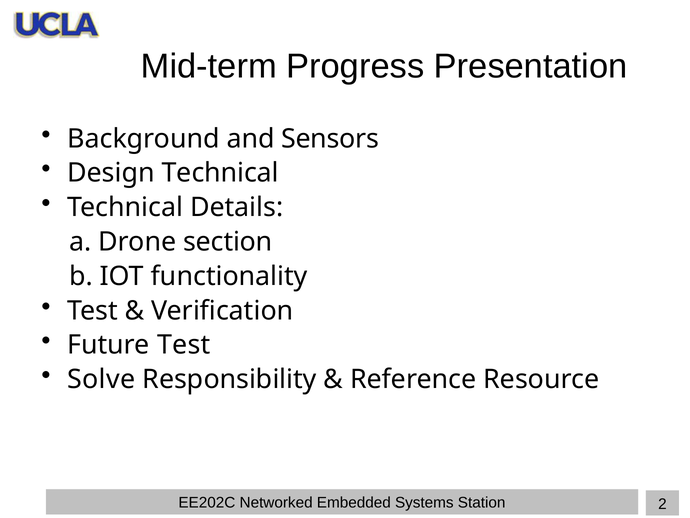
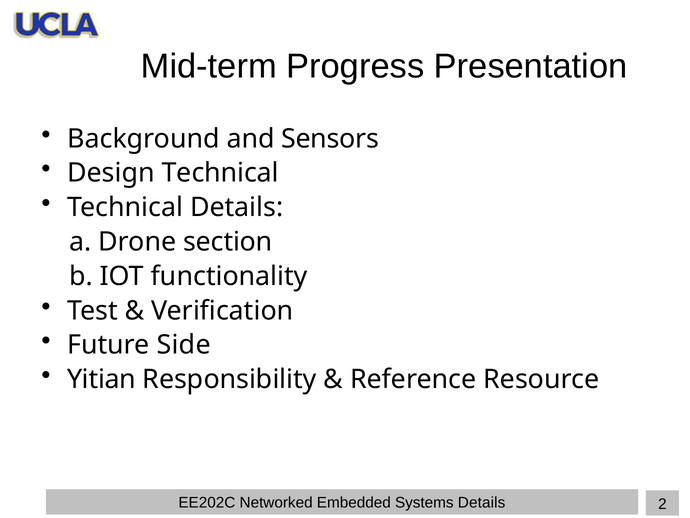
Future Test: Test -> Side (184, 345)
Solve: Solve -> Yitian (102, 379)
Station: Station -> Details (482, 502)
